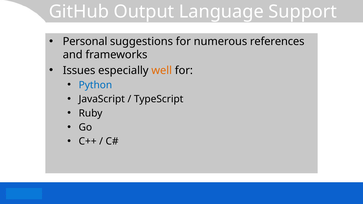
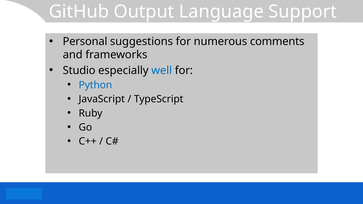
references: references -> comments (277, 42)
Issues: Issues -> Studio (79, 70)
well colour: orange -> blue (162, 70)
